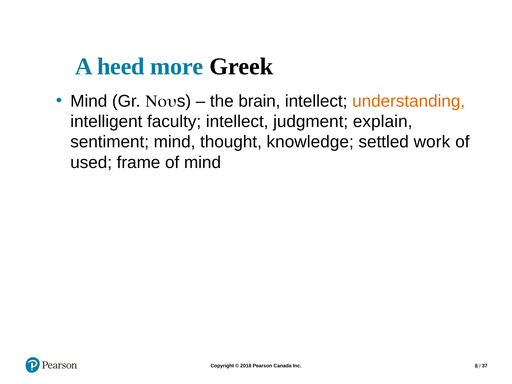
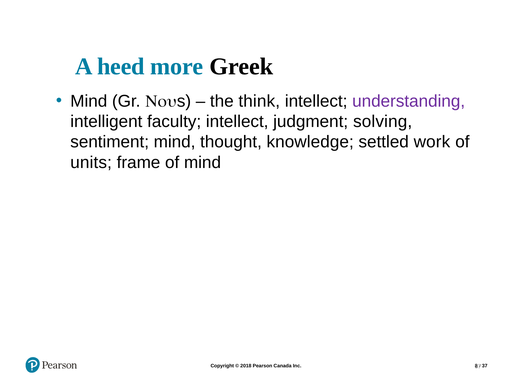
brain: brain -> think (259, 101)
understanding colour: orange -> purple (409, 101)
explain: explain -> solving (383, 122)
used: used -> units (91, 162)
